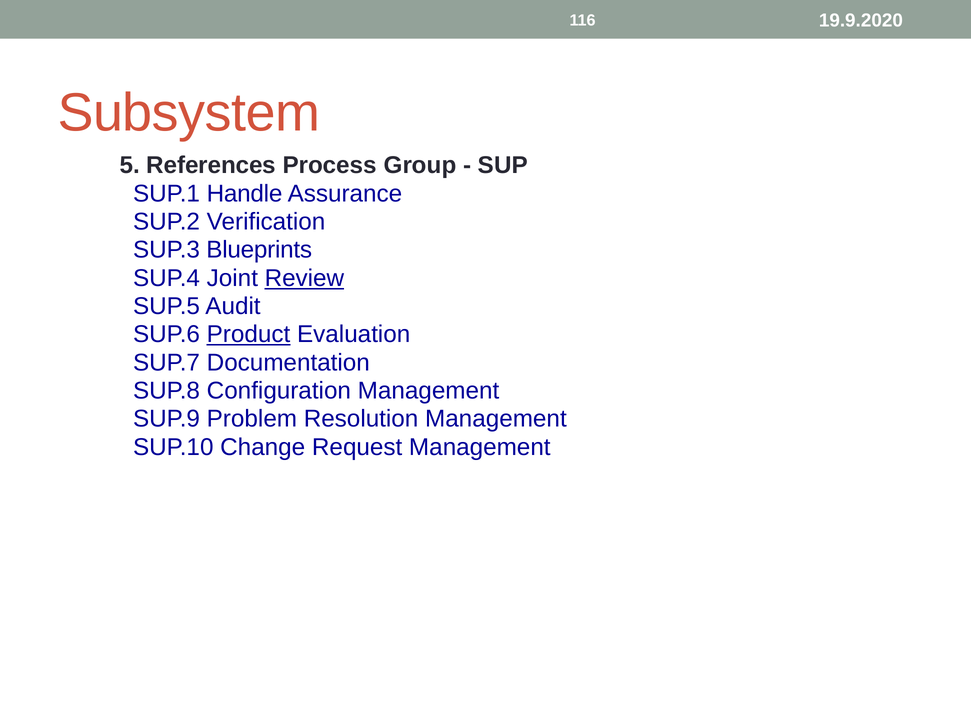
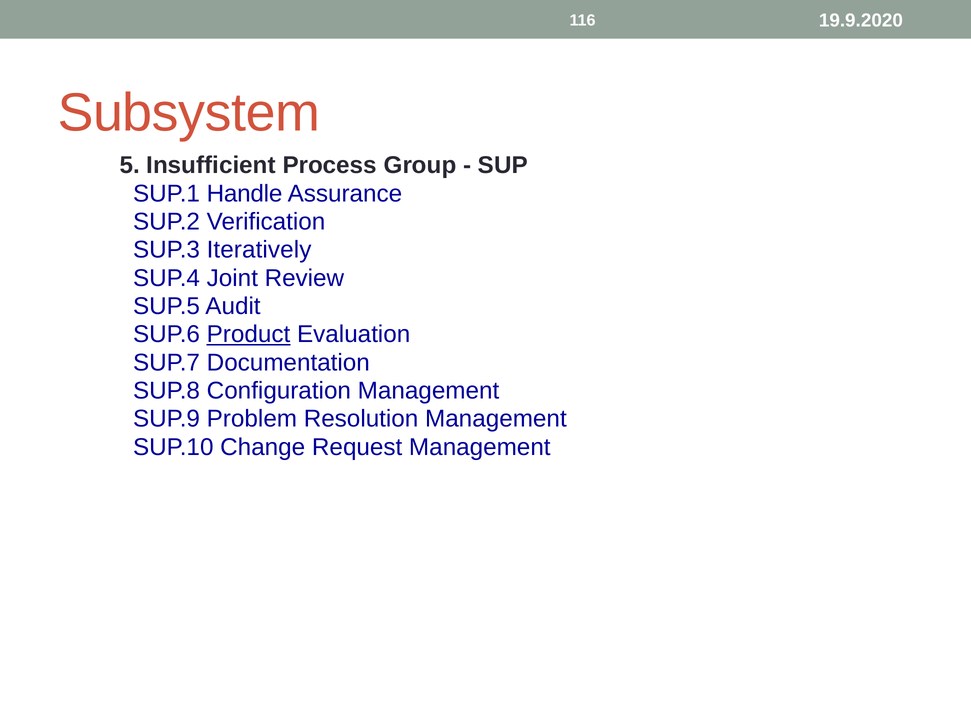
References: References -> Insufficient (211, 166)
Blueprints: Blueprints -> Iteratively (259, 250)
Review underline: present -> none (304, 278)
